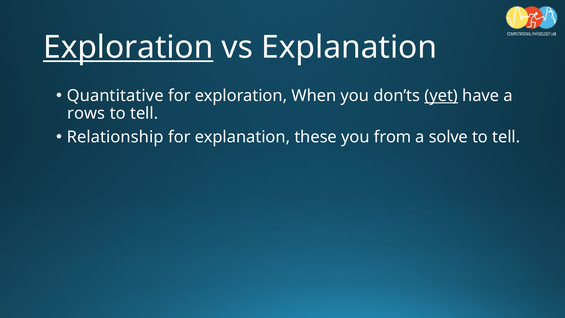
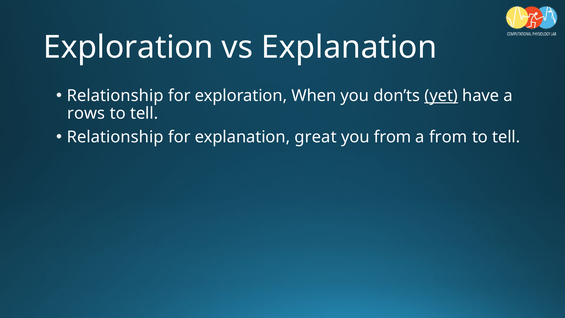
Exploration underline: present -> none (128, 47)
Quantitative: Quantitative -> Relationship (115, 96)
these: these -> great (316, 137)
a solve: solve -> from (448, 137)
